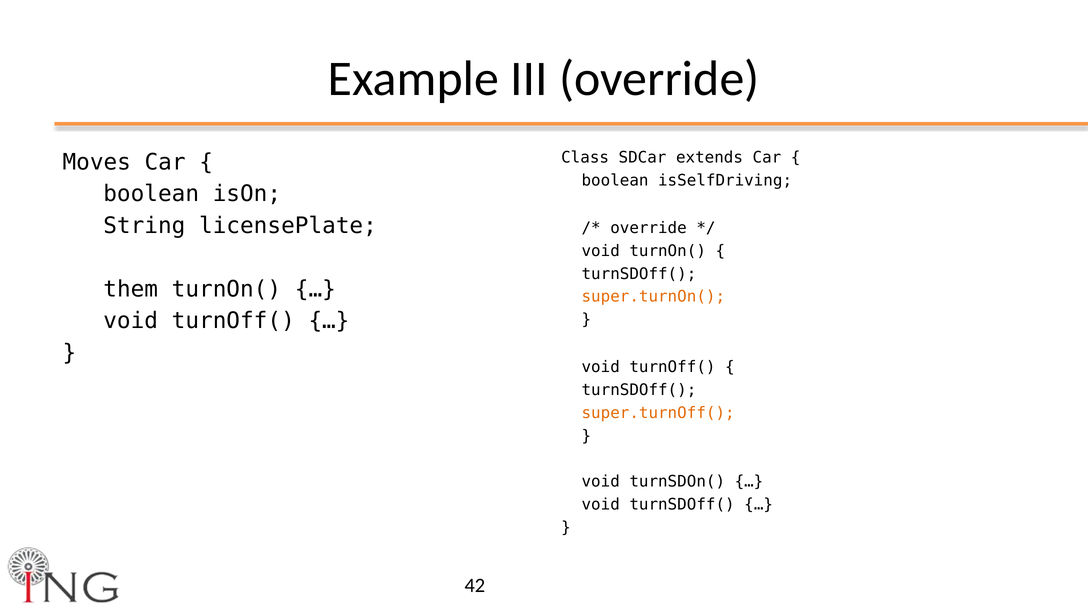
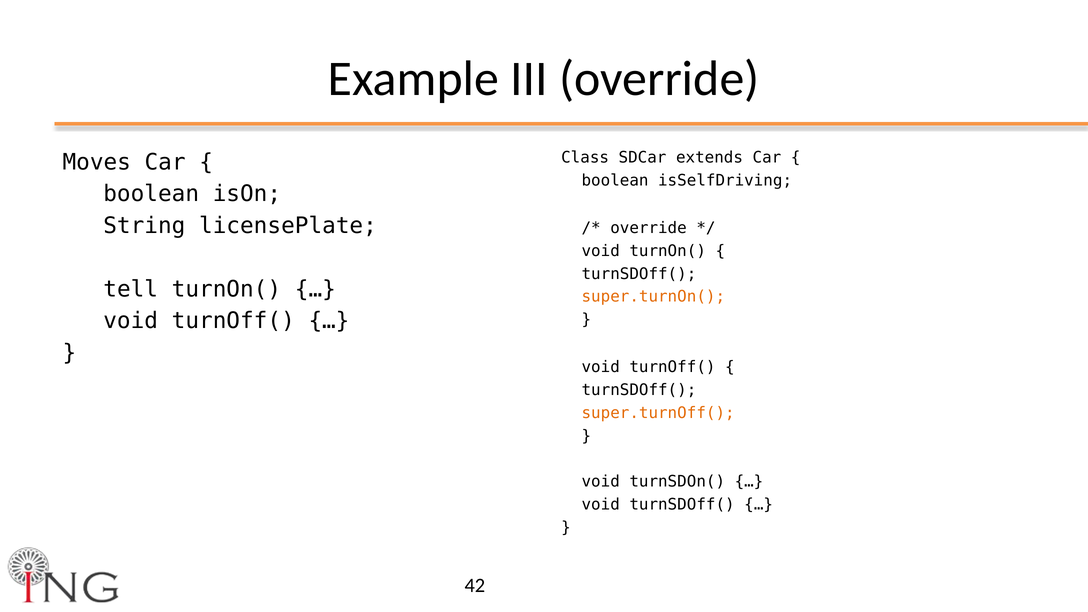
them: them -> tell (131, 289)
